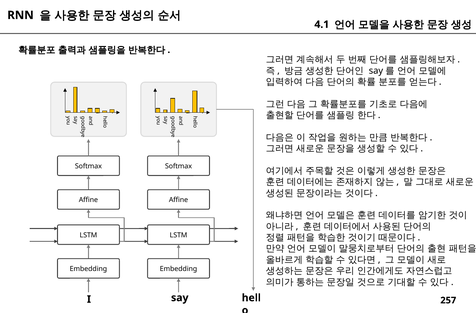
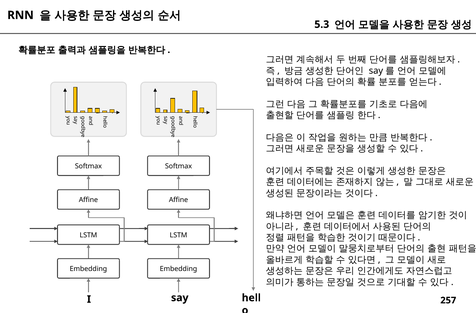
4.1: 4.1 -> 5.3 (322, 24)
